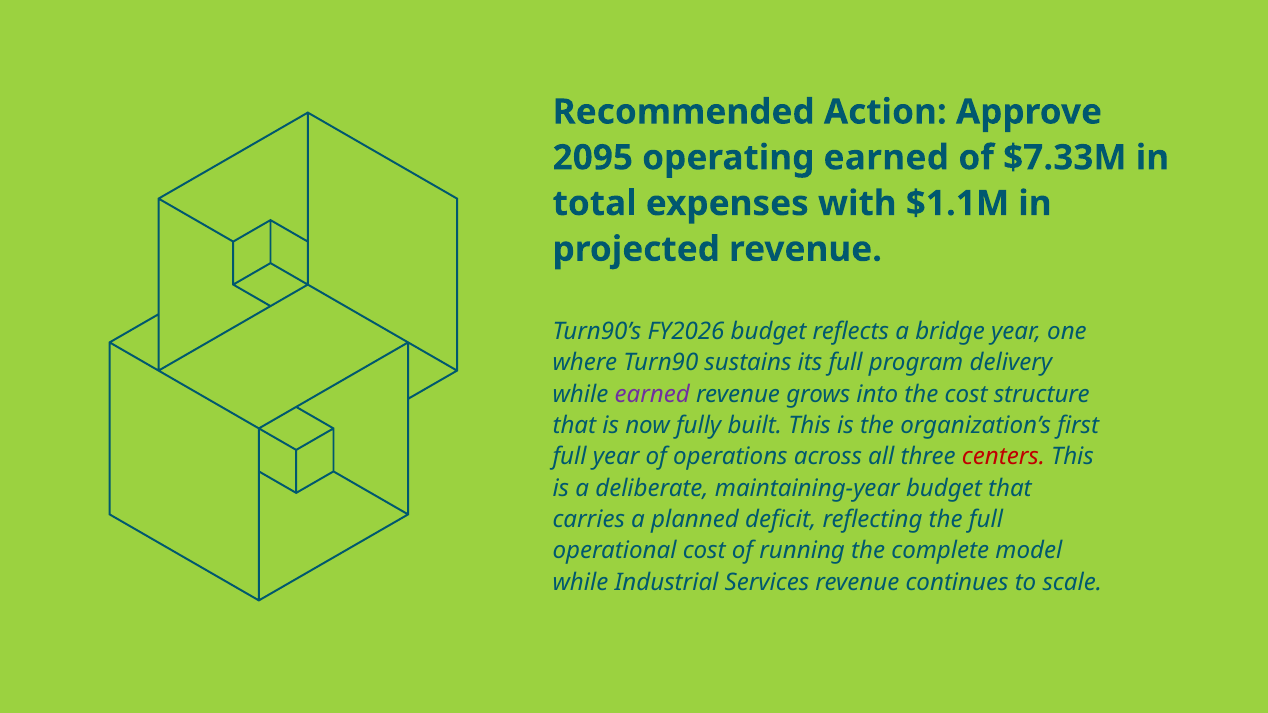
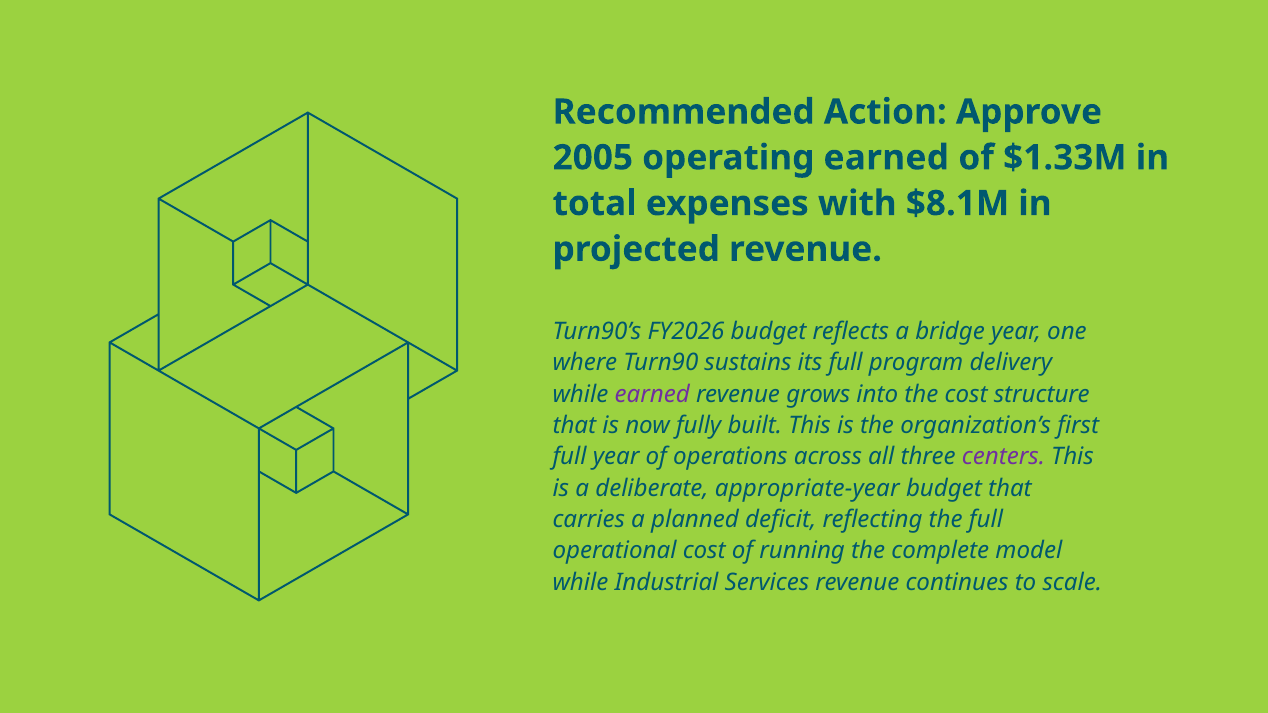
2095: 2095 -> 2005 (593, 158)
$7.33M: $7.33M -> $1.33M (1065, 158)
$1.1M: $1.1M -> $8.1M (957, 204)
centers colour: red -> purple (1003, 457)
maintaining-year: maintaining-year -> appropriate-year (807, 488)
